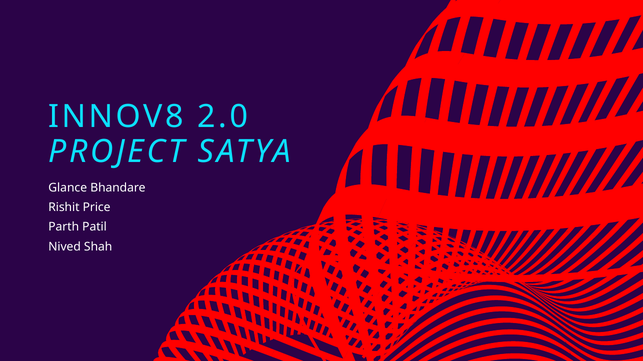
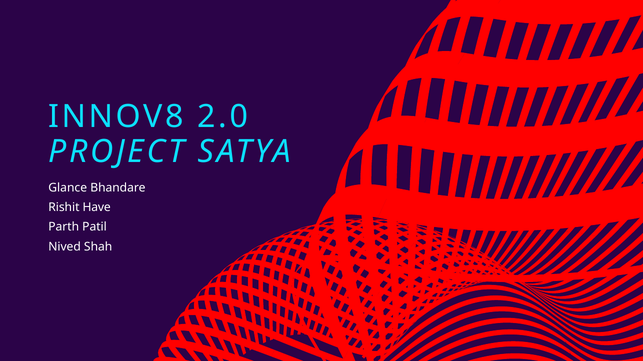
Price: Price -> Have (97, 208)
